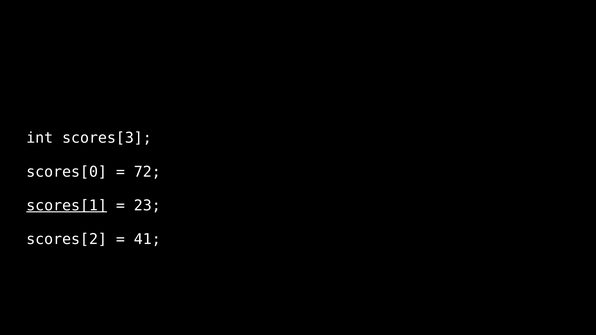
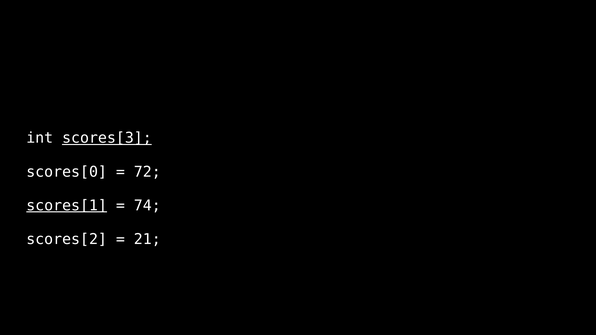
scores[3 underline: none -> present (107, 138)
23: 23 -> 74 (147, 206)
41: 41 -> 21 (147, 239)
